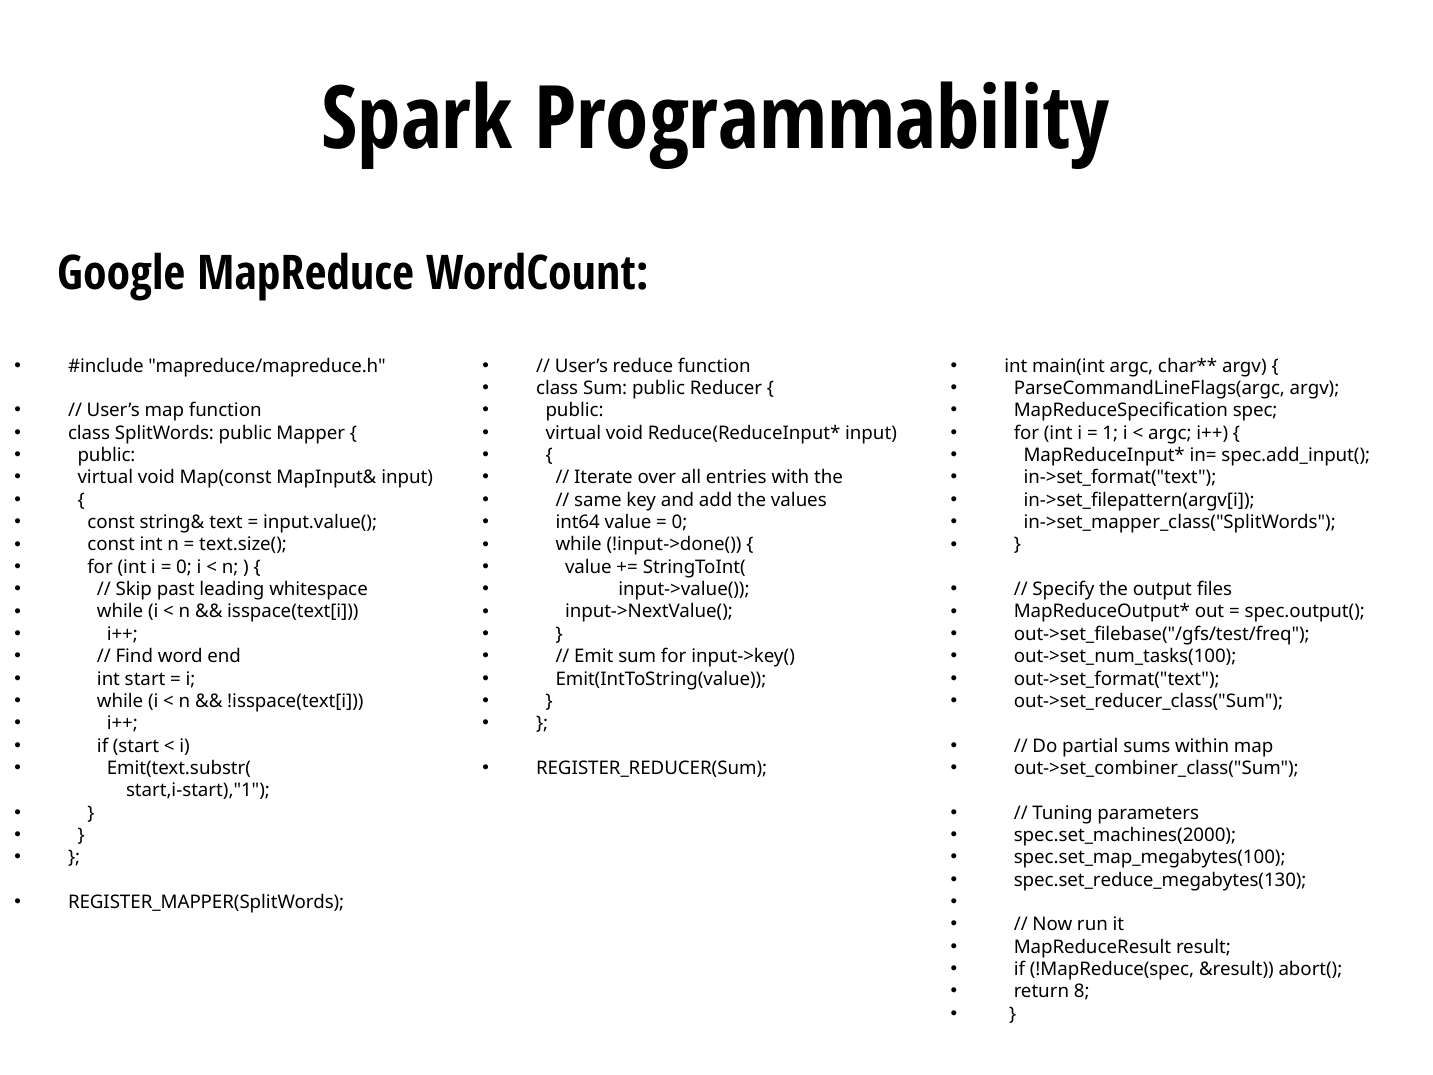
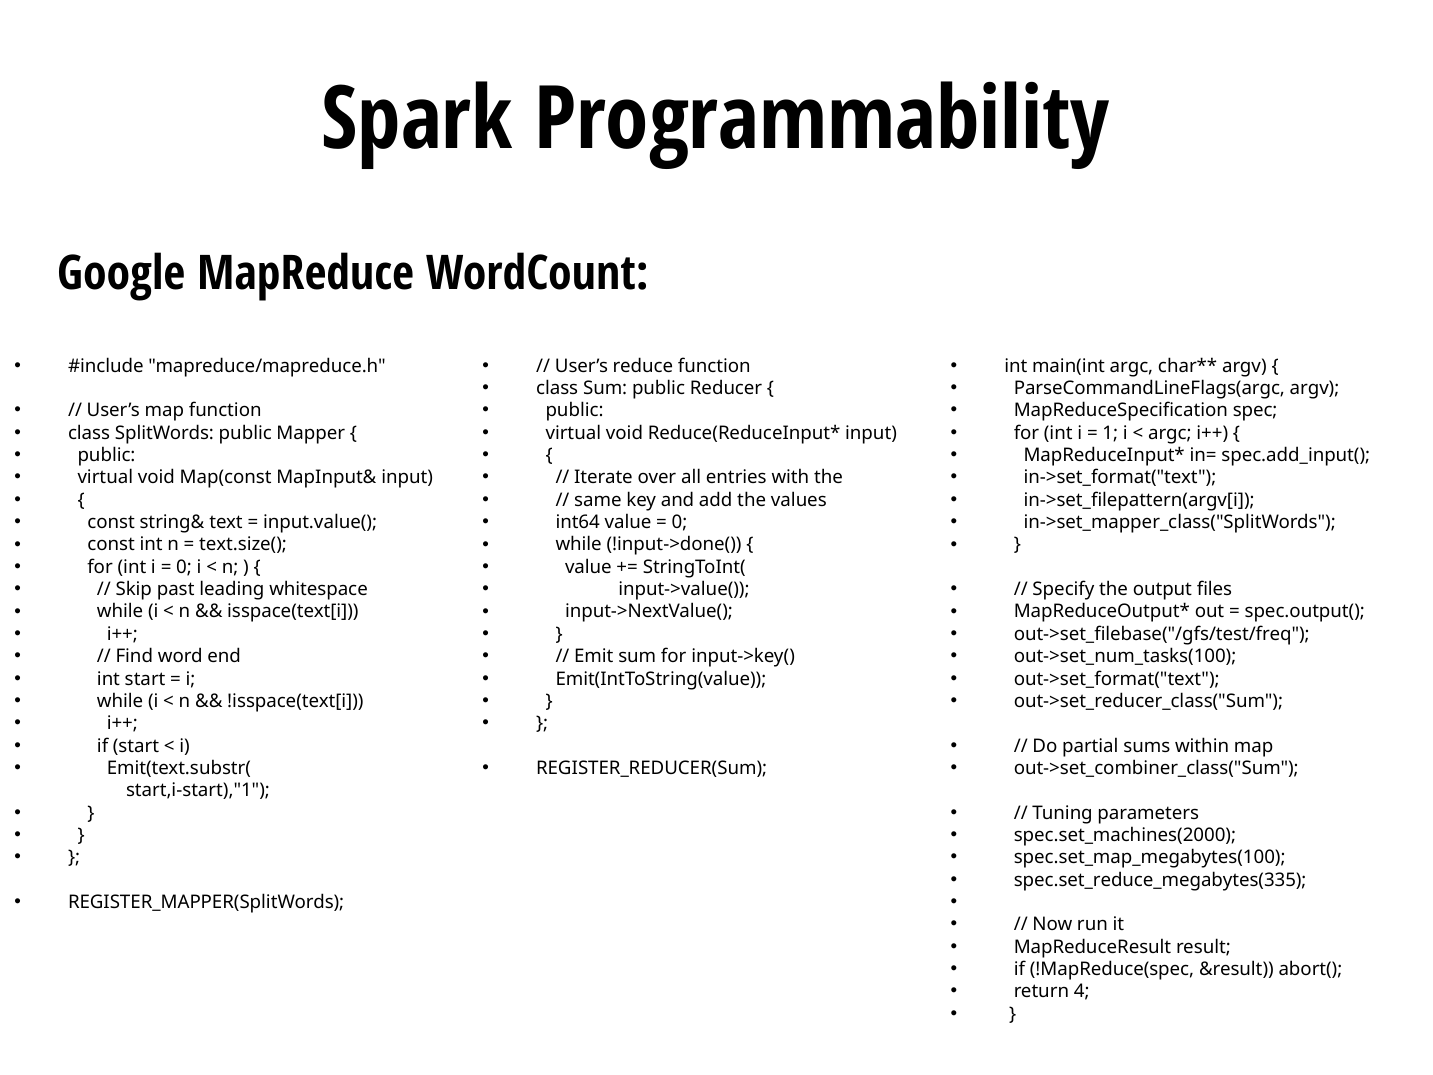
spec.set_reduce_megabytes(130: spec.set_reduce_megabytes(130 -> spec.set_reduce_megabytes(335 (1160, 880)
8: 8 -> 4 (1082, 991)
